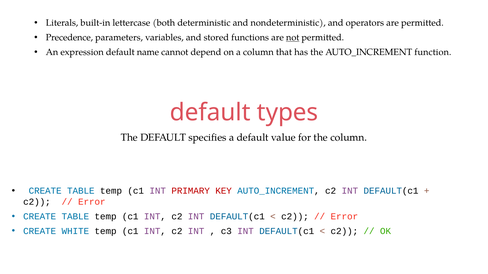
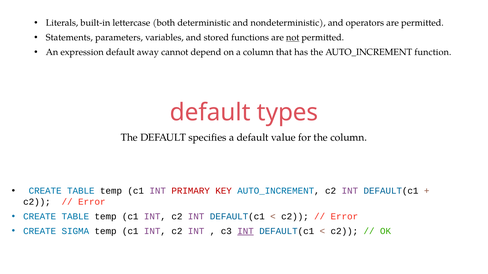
Precedence: Precedence -> Statements (69, 38)
name: name -> away (148, 52)
WHITE: WHITE -> SIGMA (75, 232)
INT underline: none -> present (246, 232)
